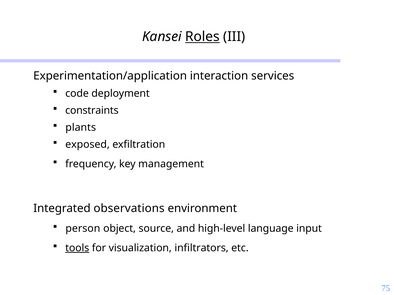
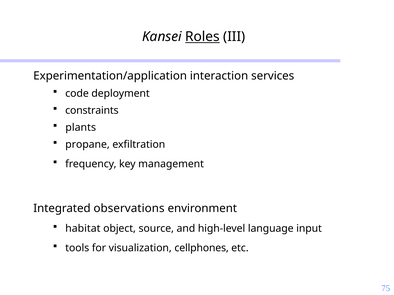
exposed: exposed -> propane (88, 145)
person: person -> habitat (83, 229)
tools underline: present -> none (77, 248)
infiltrators: infiltrators -> cellphones (202, 248)
